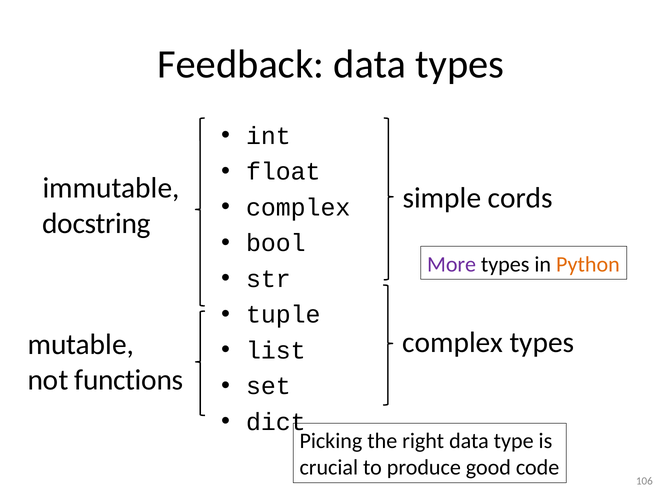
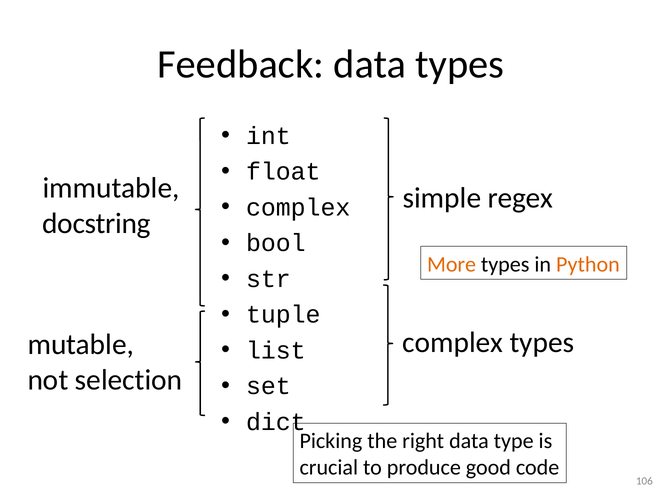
cords: cords -> regex (520, 198)
More colour: purple -> orange (452, 264)
functions: functions -> selection (129, 379)
